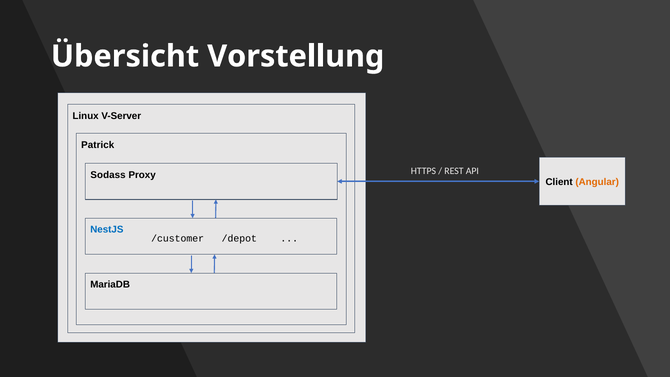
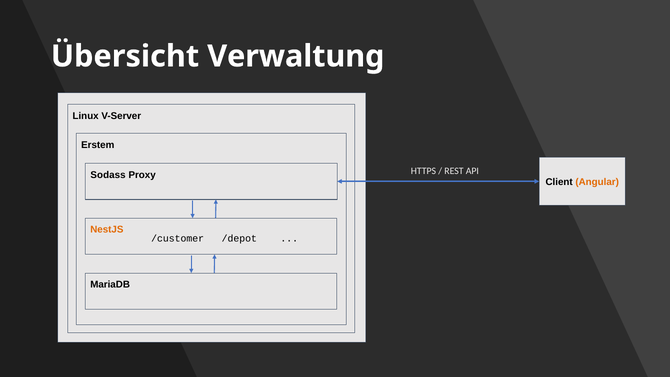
Vorstellung: Vorstellung -> Verwaltung (296, 56)
Patrick: Patrick -> Erstem (98, 145)
NestJS colour: blue -> orange (107, 230)
